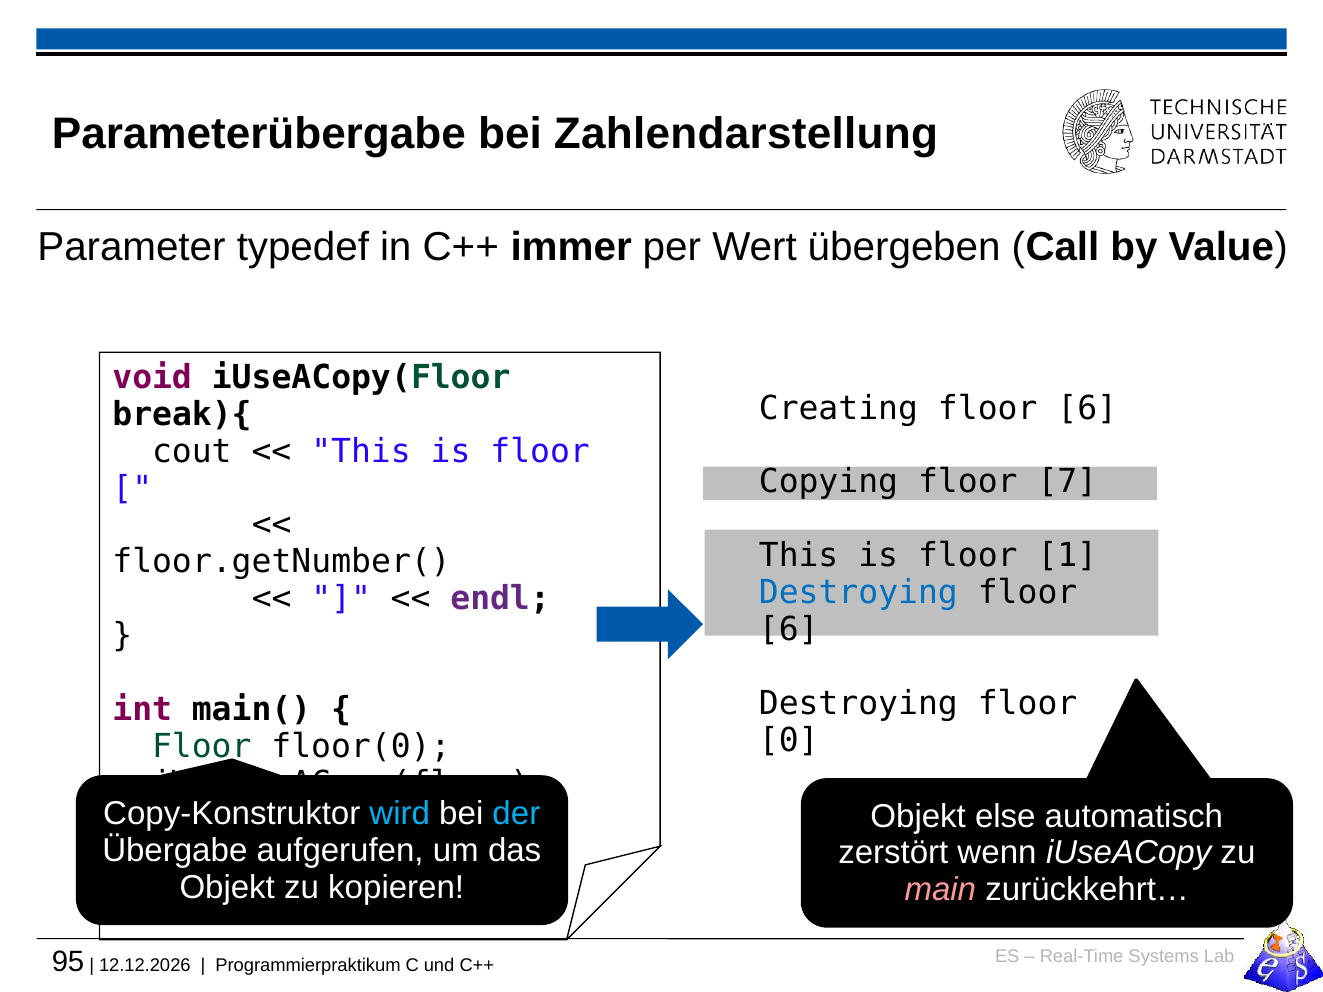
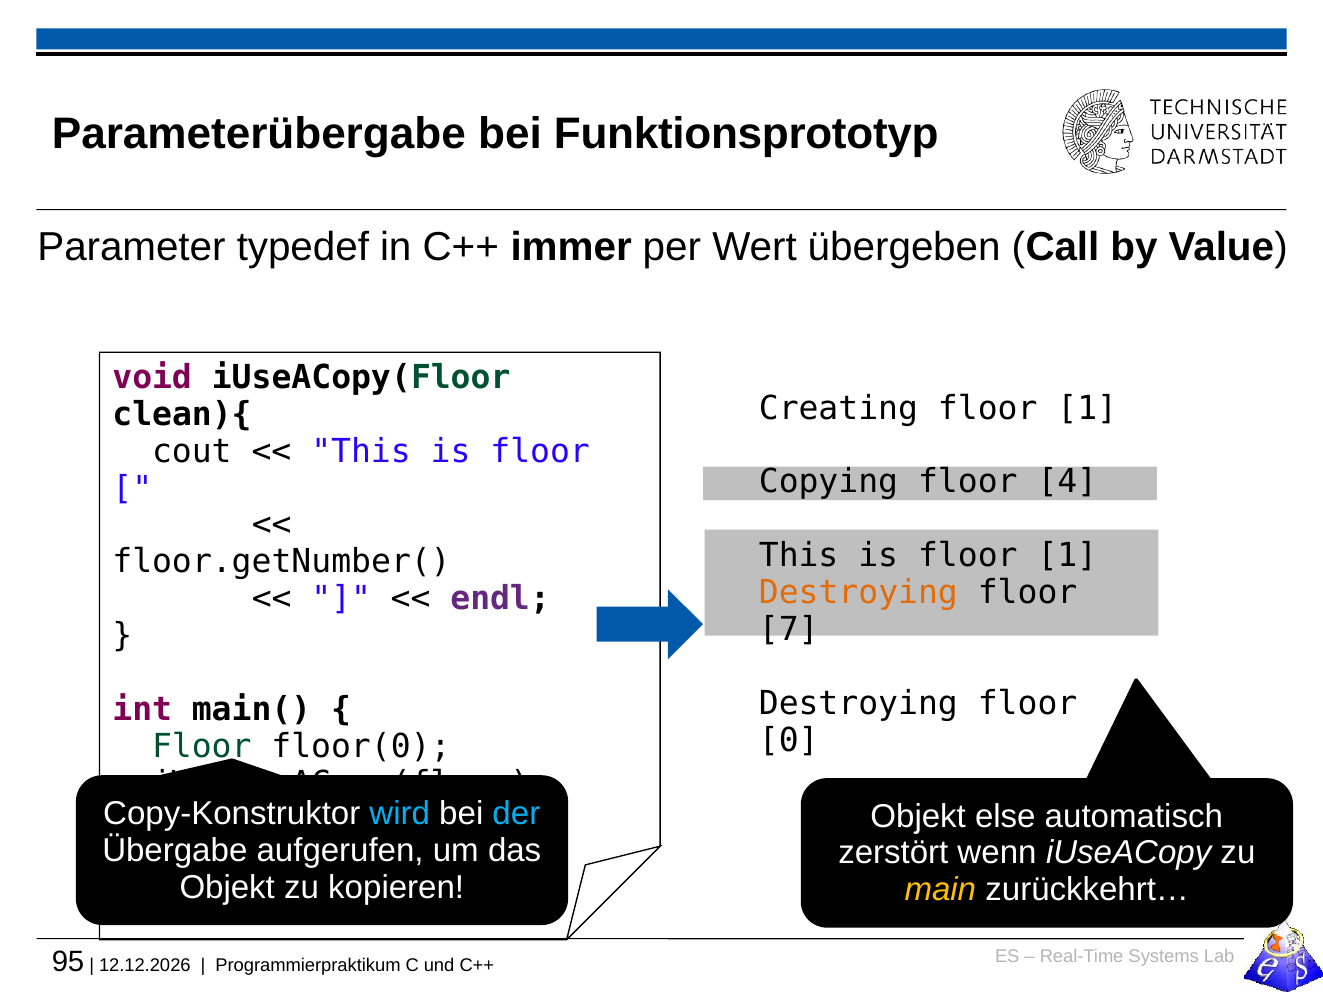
Zahlendarstellung: Zahlendarstellung -> Funktionsprototyp (746, 134)
Creating floor 6: 6 -> 1 (1087, 408)
break){: break){ -> clean){ (182, 414)
7: 7 -> 4 (1067, 482)
Destroying colour: blue -> orange (858, 593)
6: 6 -> 7 (789, 630)
main colour: pink -> yellow (940, 890)
